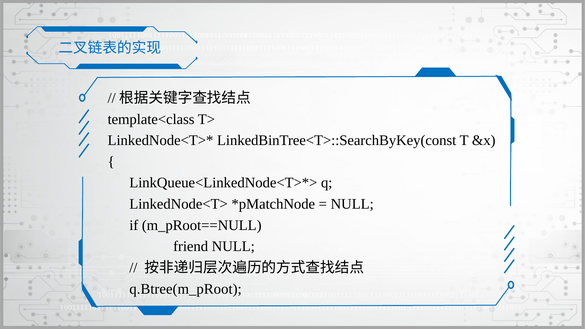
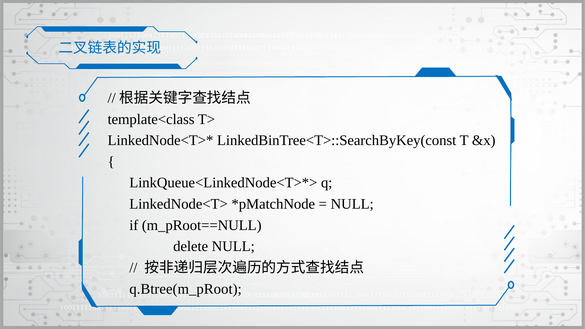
friend: friend -> delete (191, 247)
